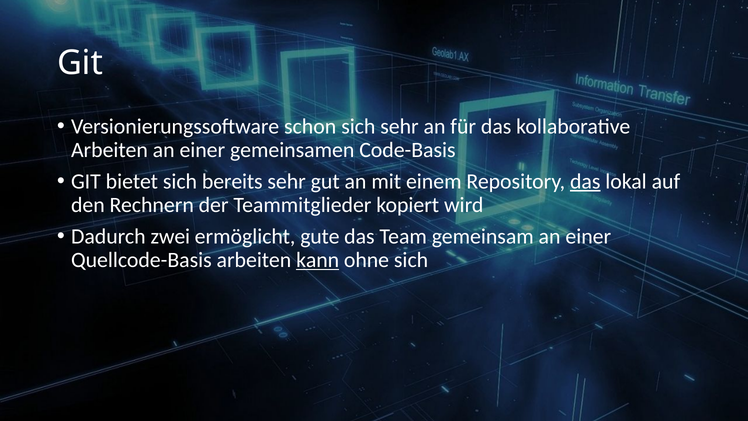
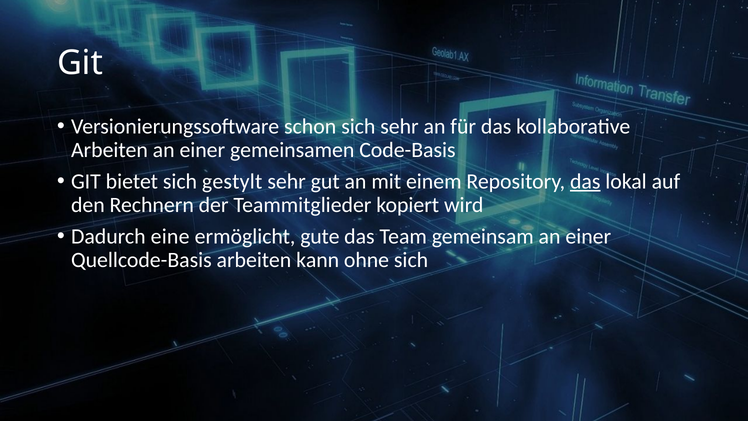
bereits: bereits -> gestylt (232, 181)
zwei: zwei -> eine (170, 236)
kann underline: present -> none (318, 260)
